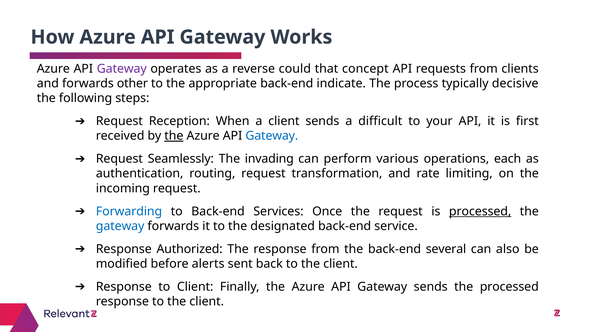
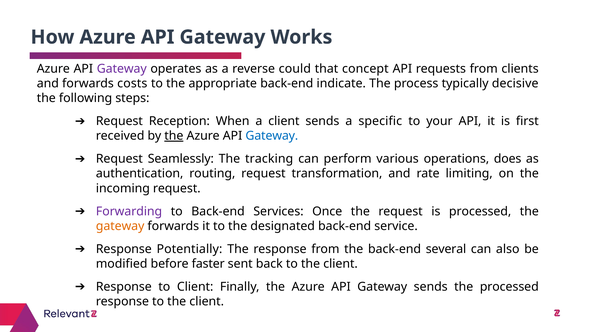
other: other -> costs (132, 84)
difficult: difficult -> specific (380, 121)
invading: invading -> tracking (269, 159)
each: each -> does (508, 159)
Forwarding colour: blue -> purple (129, 212)
processed underline: present -> none (480, 212)
gateway colour: blue -> orange (120, 226)
Authorized: Authorized -> Potentially (189, 249)
alerts: alerts -> faster (208, 264)
